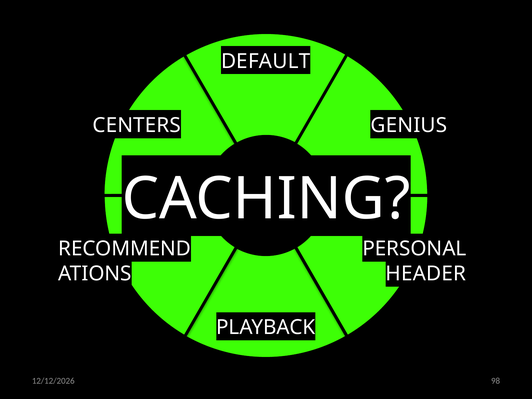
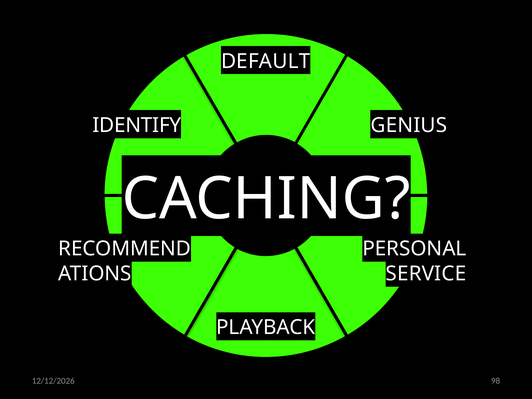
CENTERS: CENTERS -> IDENTIFY (137, 125)
HEADER: HEADER -> SERVICE (426, 274)
